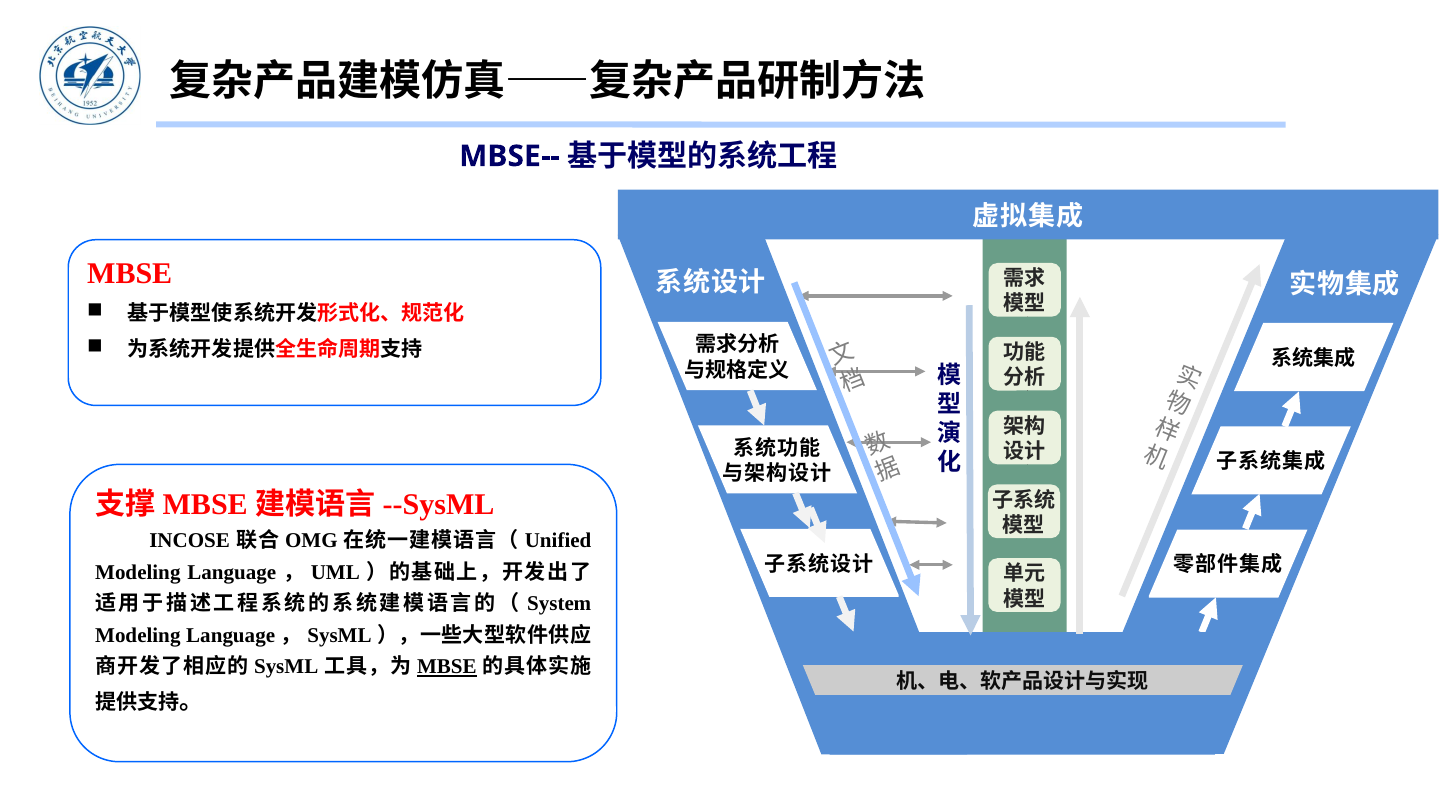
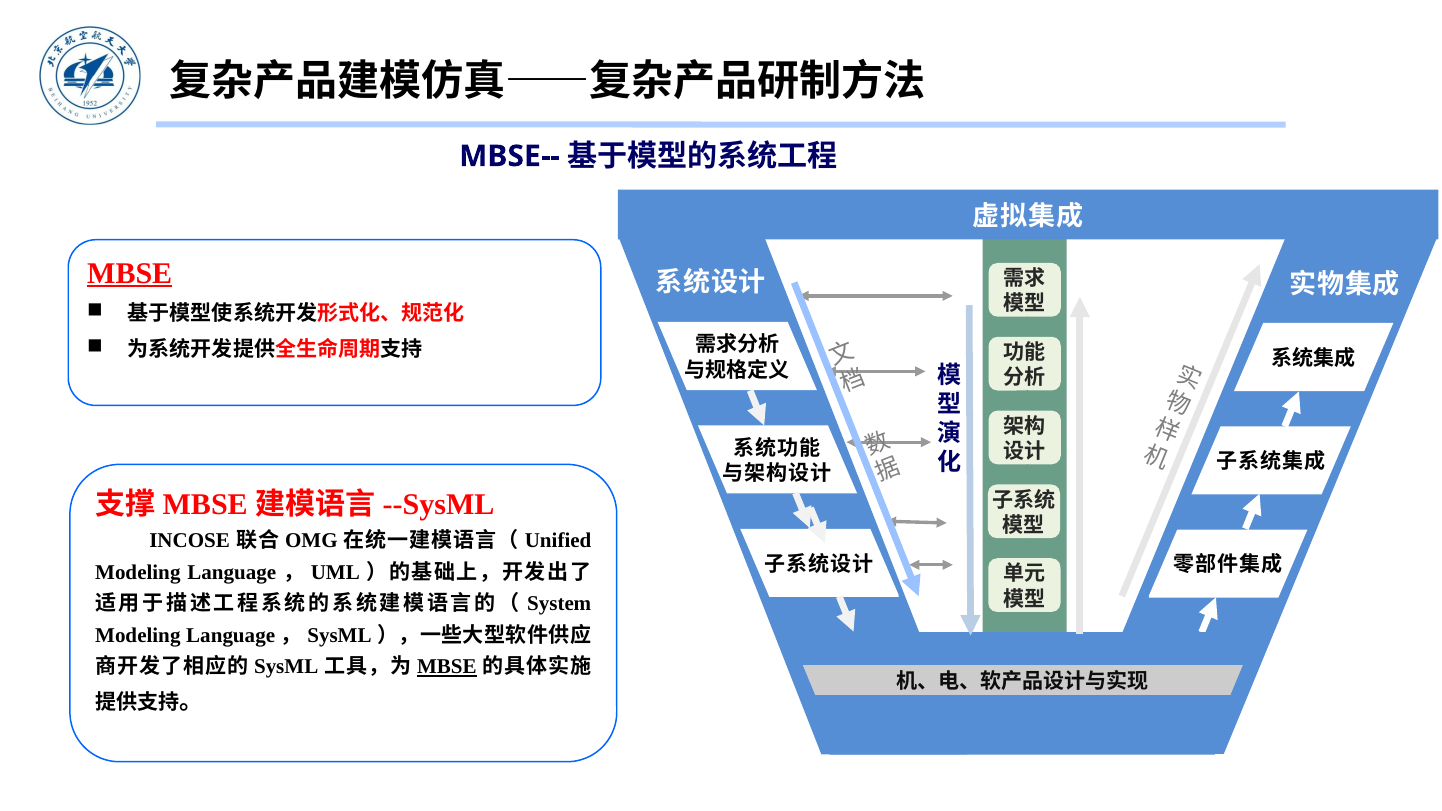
MBSE underline: none -> present (130, 273)
